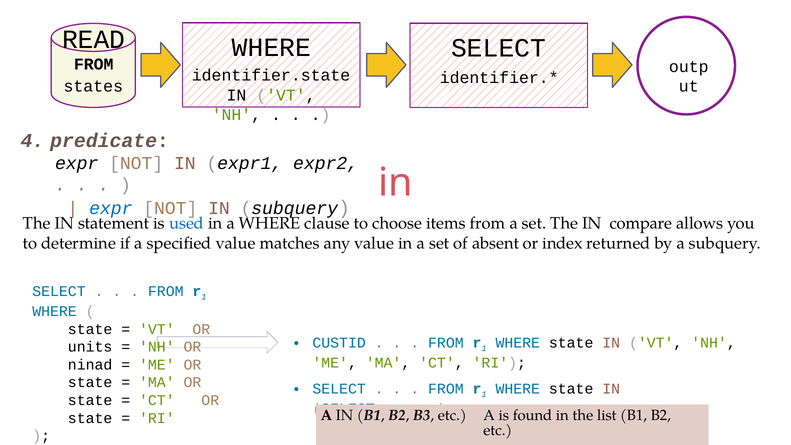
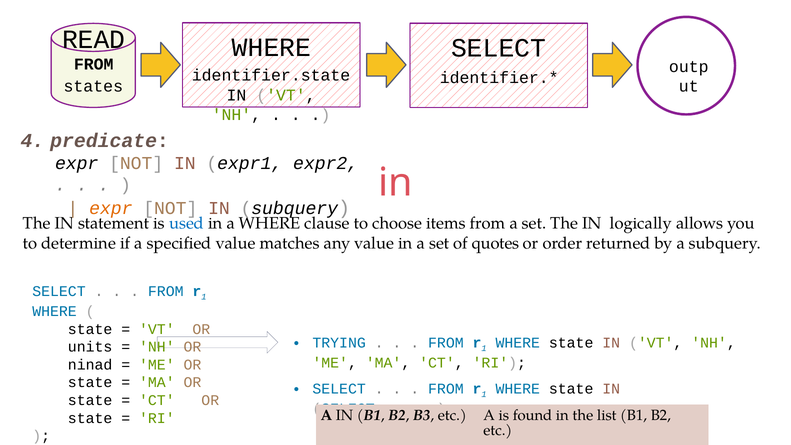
expr colour: blue -> orange (111, 208)
compare: compare -> logically (641, 223)
absent: absent -> quotes (496, 243)
index: index -> order (562, 243)
CUSTID: CUSTID -> TRYING (339, 343)
